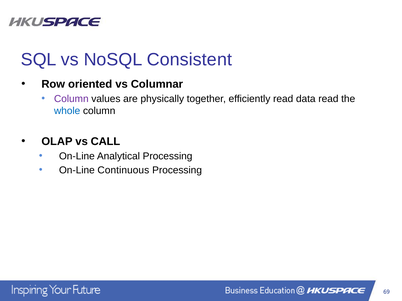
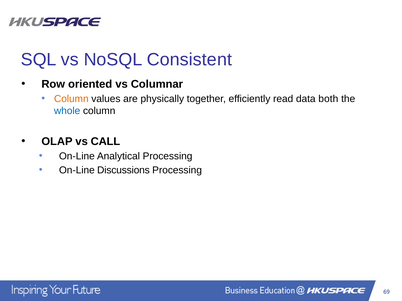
Column colour: purple -> orange (71, 99)
data read: read -> both (328, 99)
Continuous: Continuous -> Discussions (123, 170)
